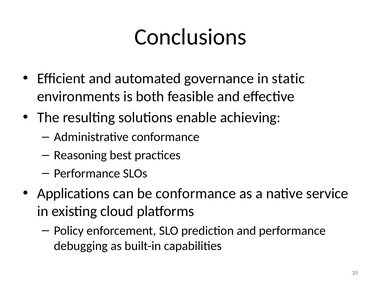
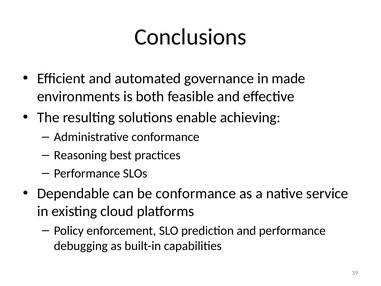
static: static -> made (288, 79)
Applications: Applications -> Dependable (73, 193)
